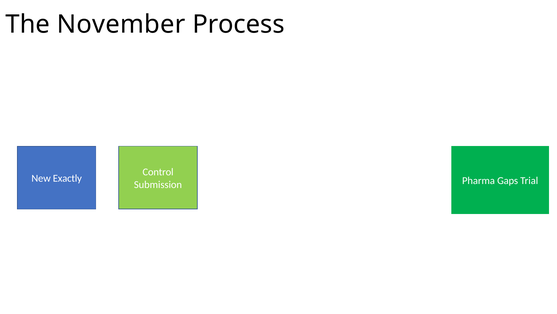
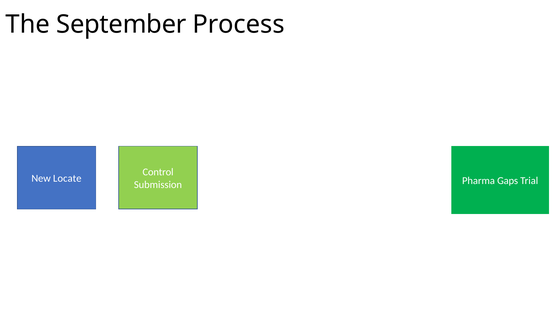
November: November -> September (121, 24)
Exactly: Exactly -> Locate (67, 178)
